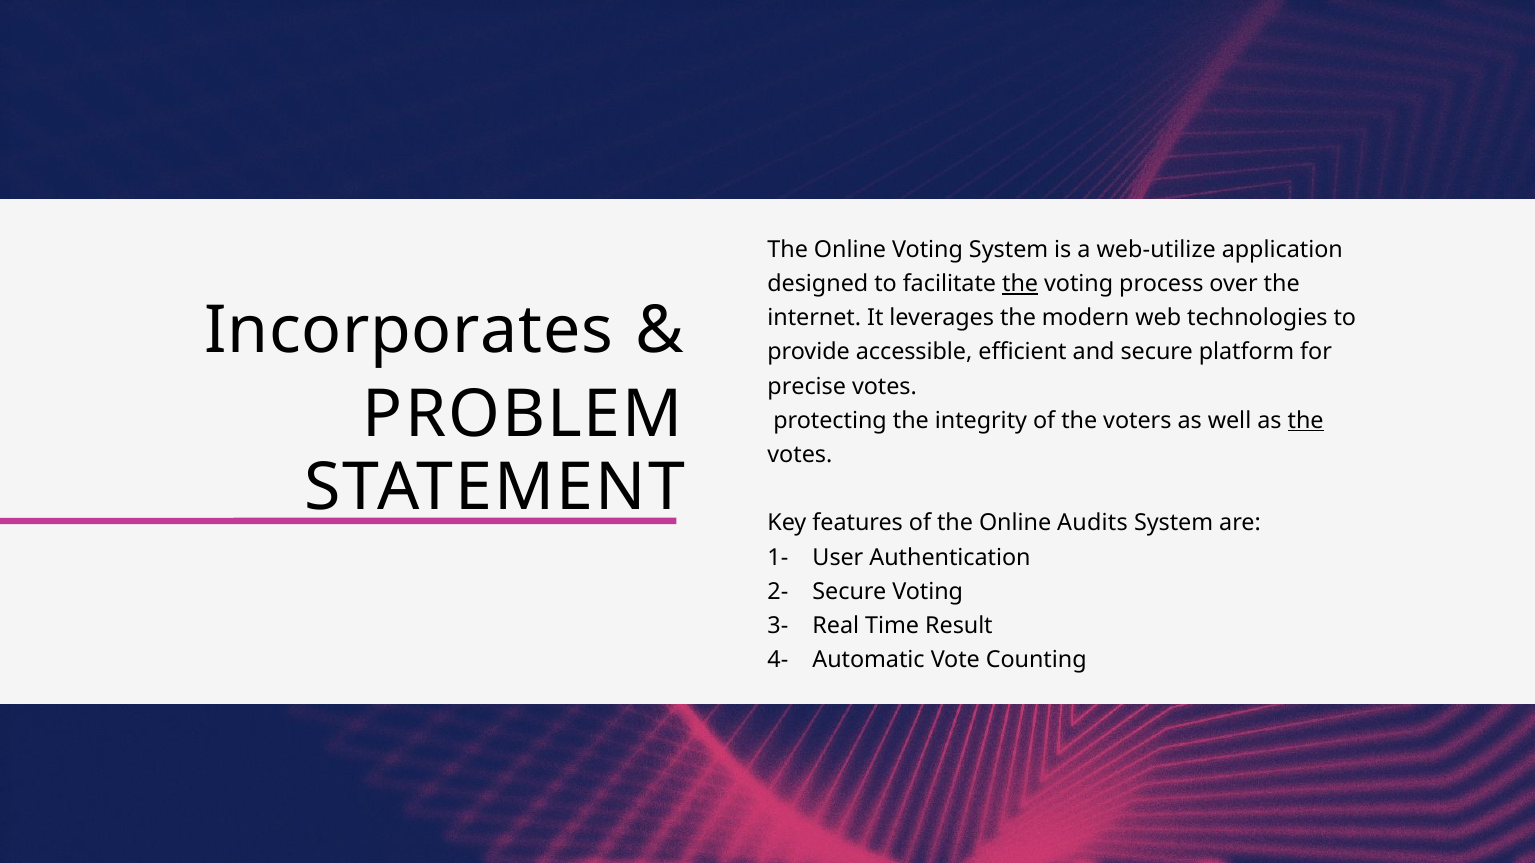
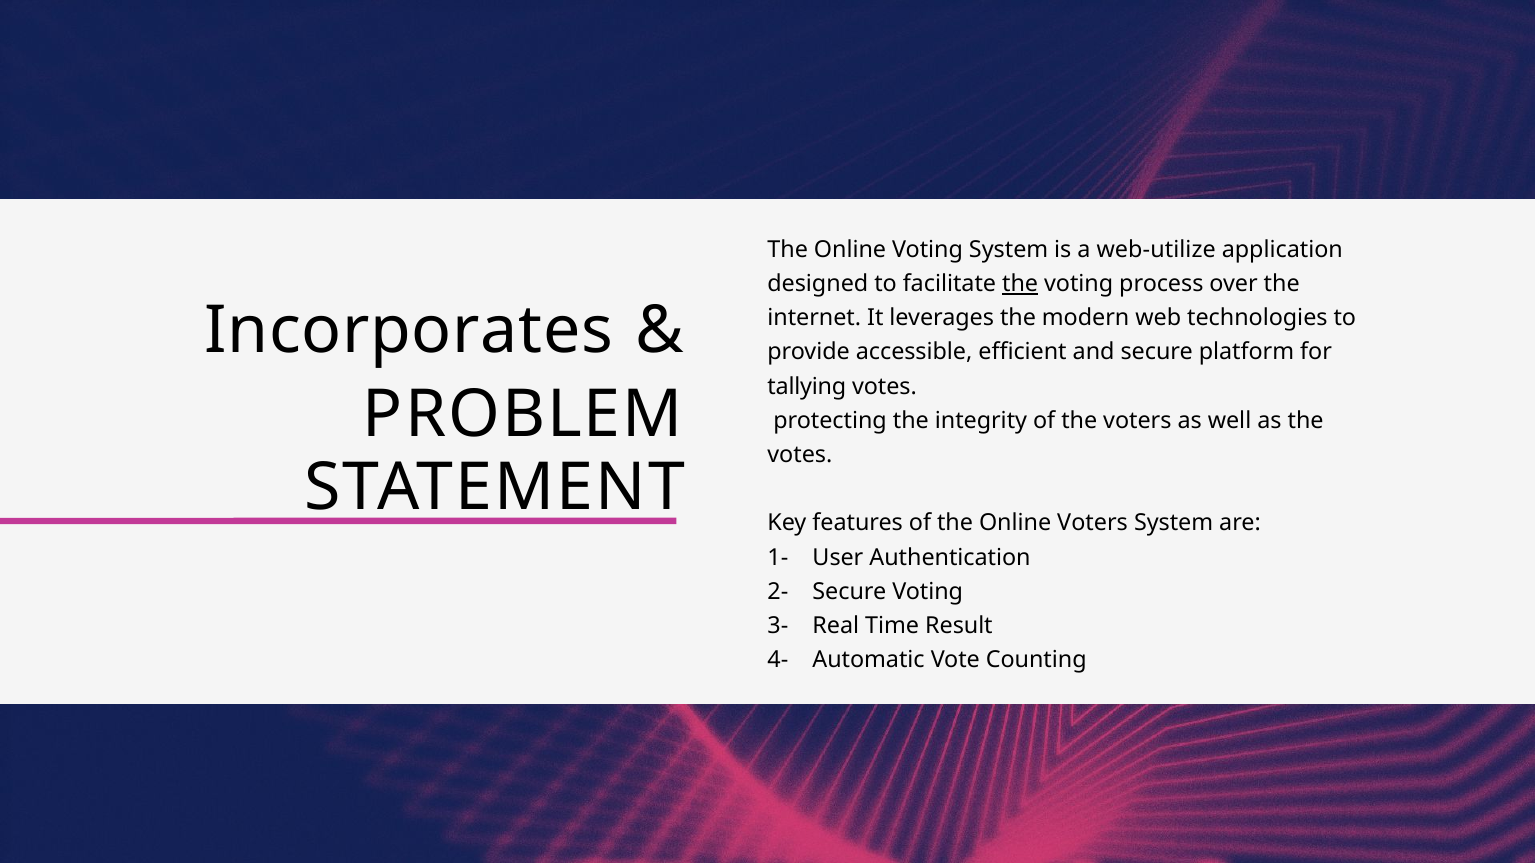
precise: precise -> tallying (807, 387)
the underline: present -> none (1306, 421)
Online Audits: Audits -> Voters (1093, 523)
